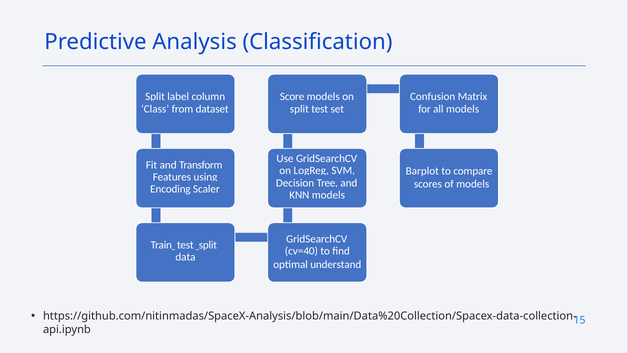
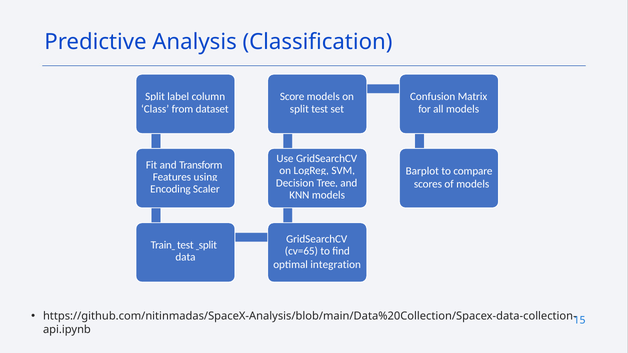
cv=40: cv=40 -> cv=65 (301, 252)
understand: understand -> integration (336, 265)
